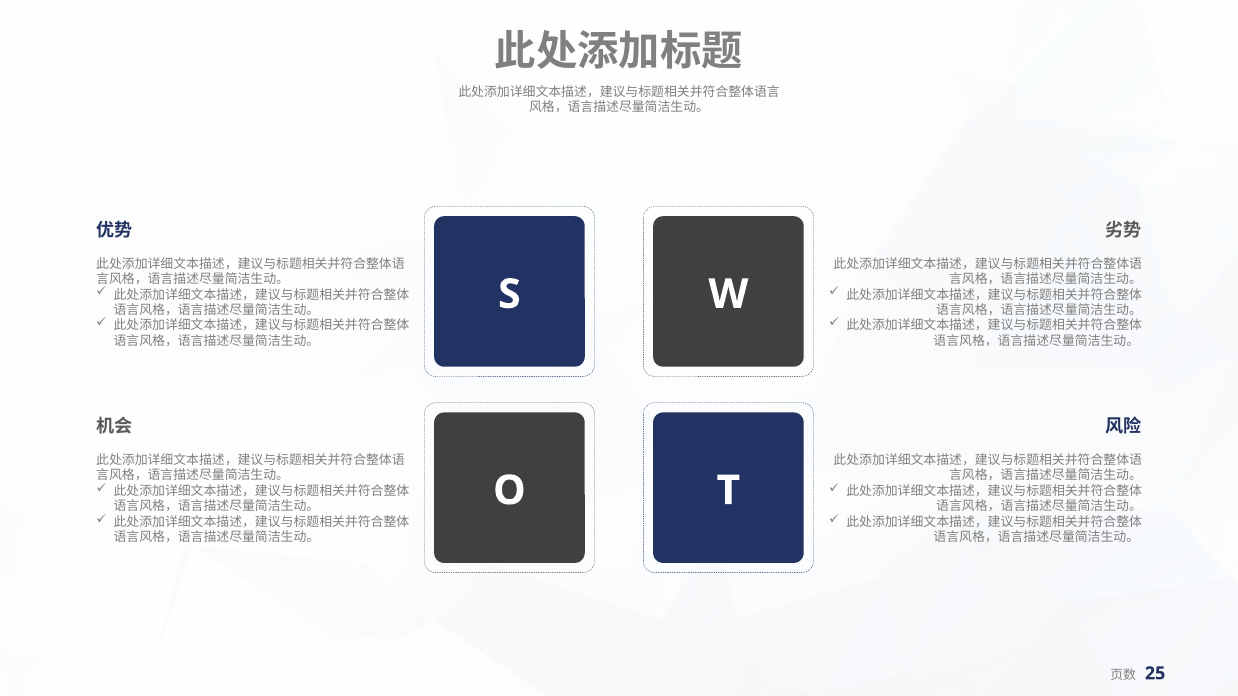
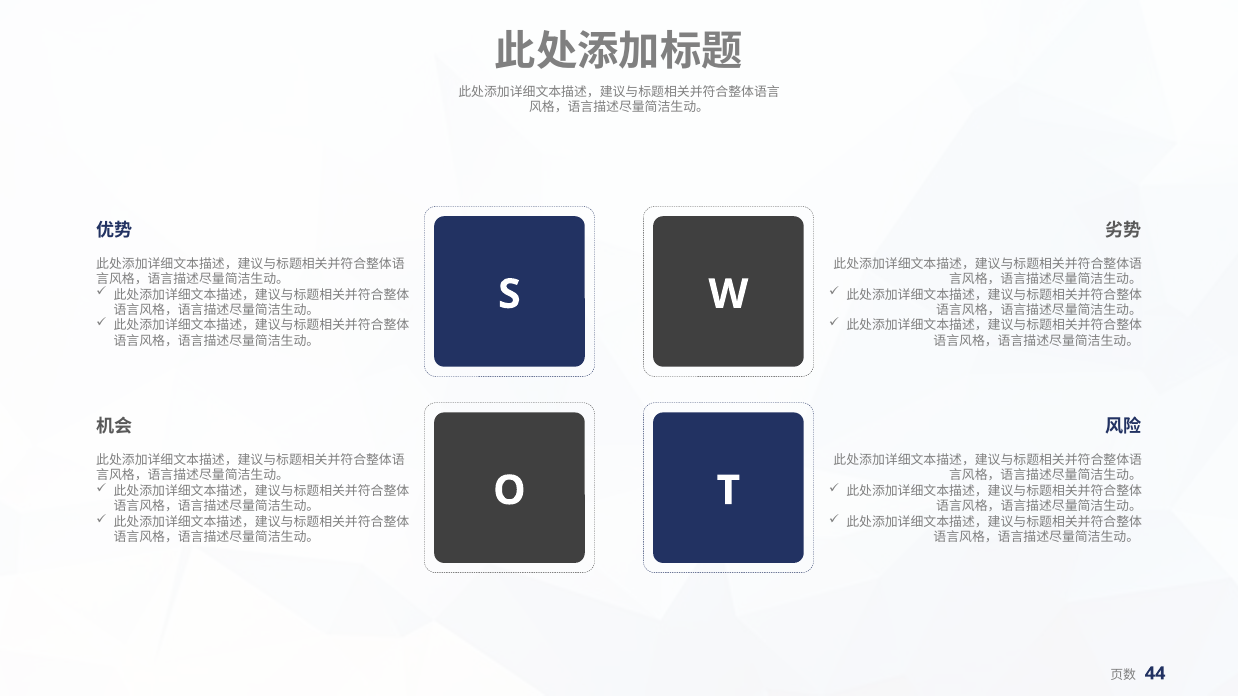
25: 25 -> 44 (1155, 674)
